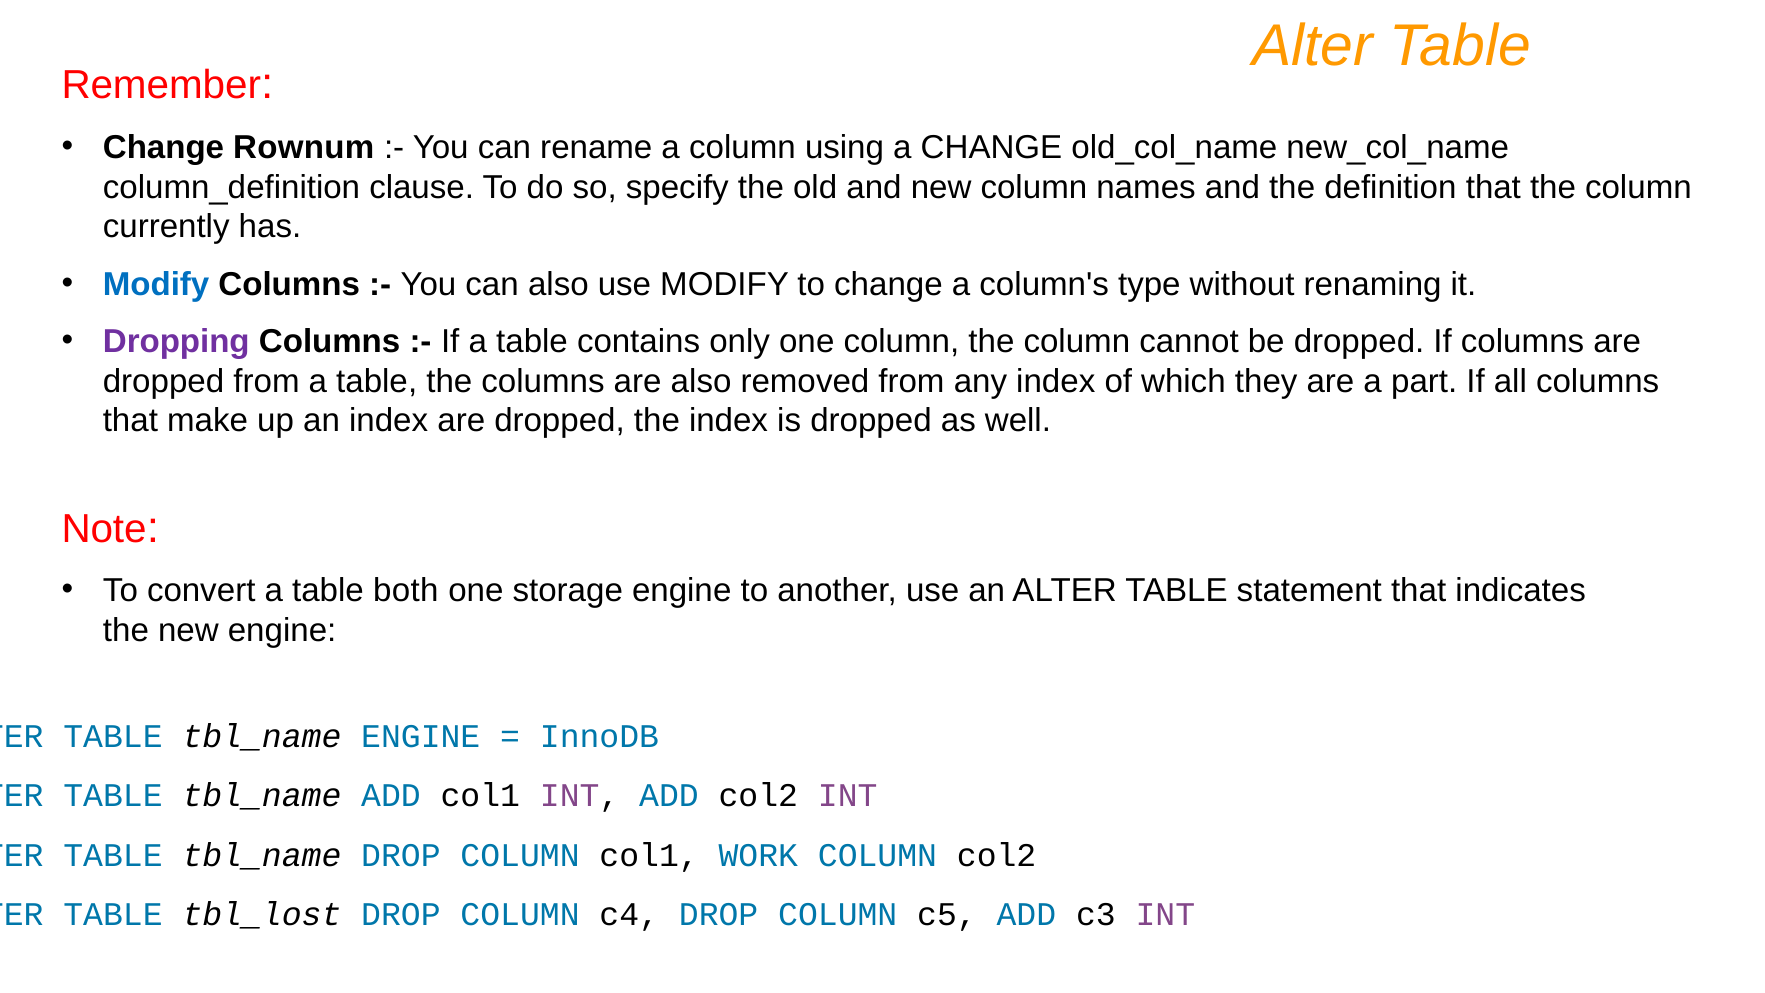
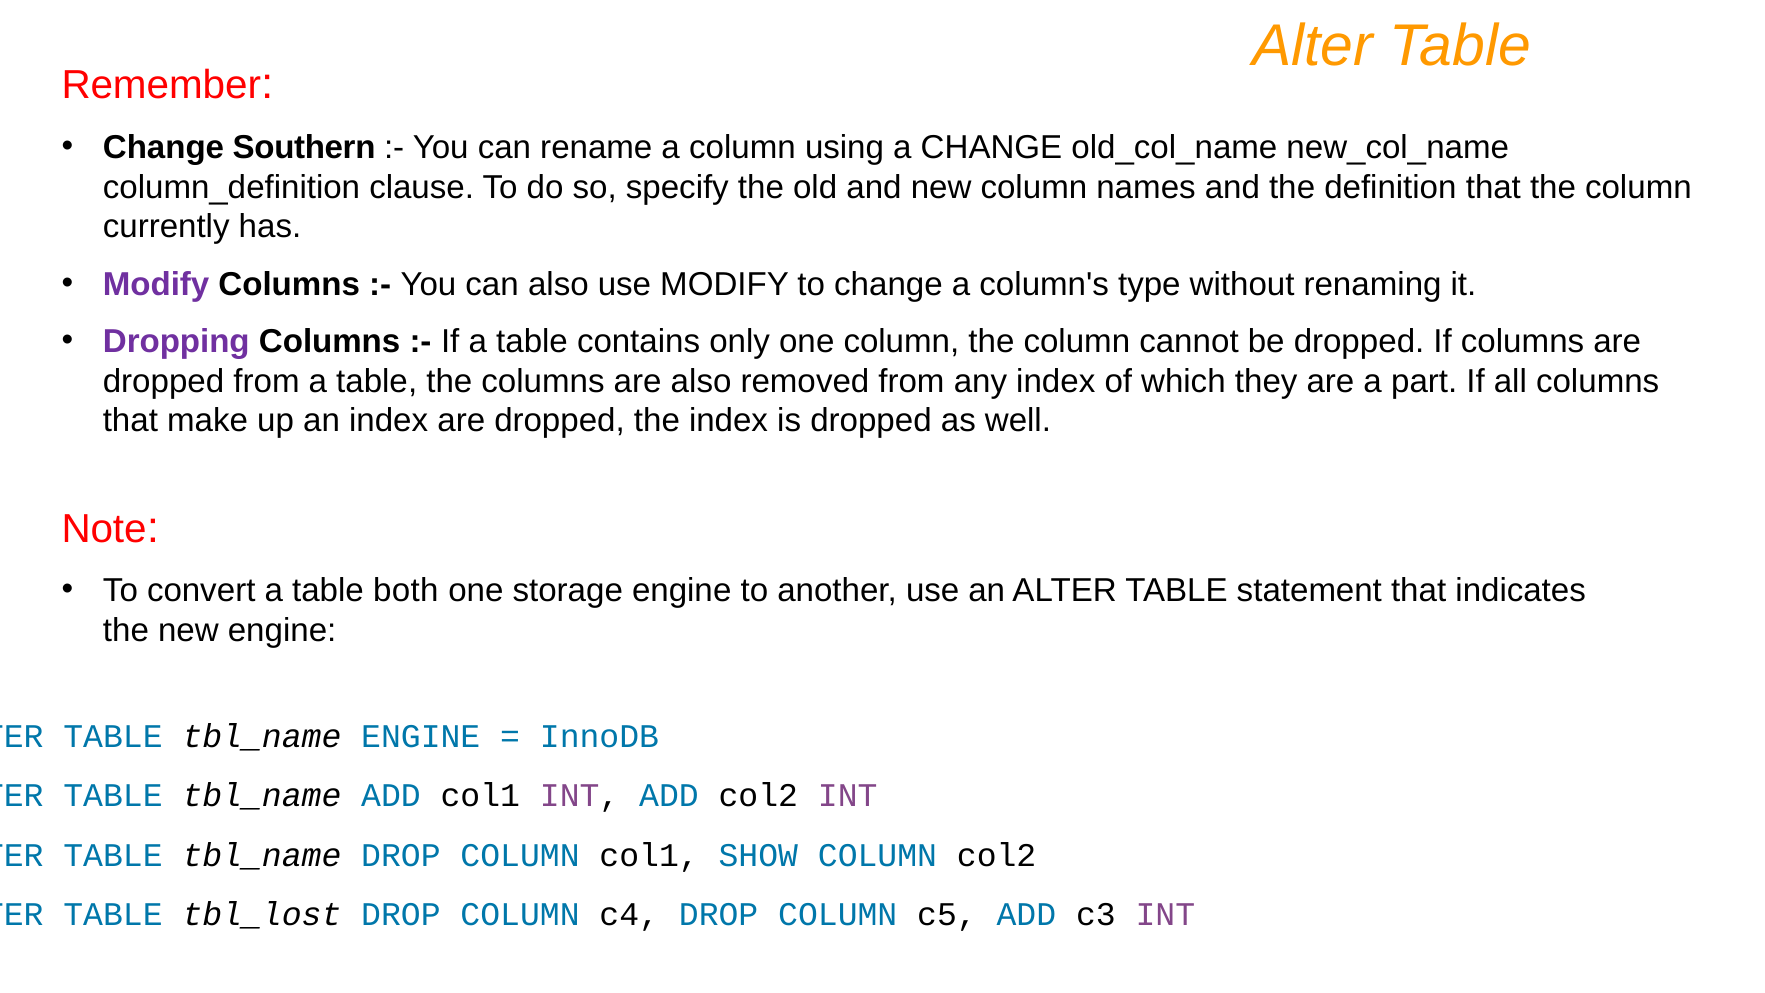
Rownum: Rownum -> Southern (304, 147)
Modify colour: blue -> purple (156, 284)
WORK: WORK -> SHOW (758, 855)
